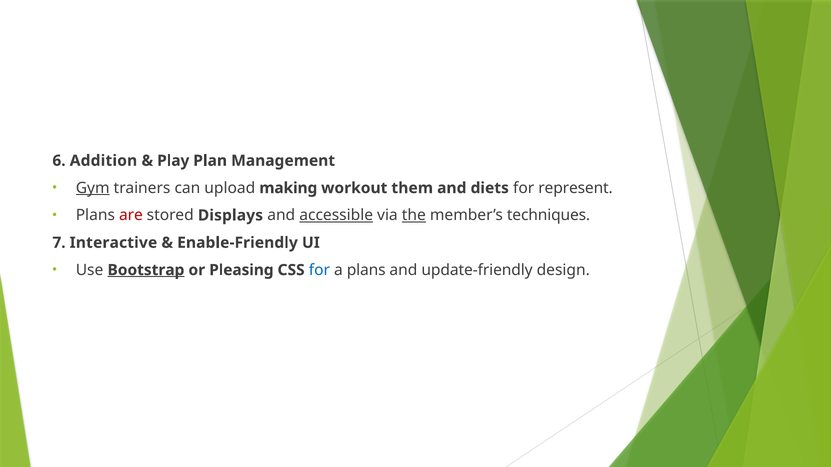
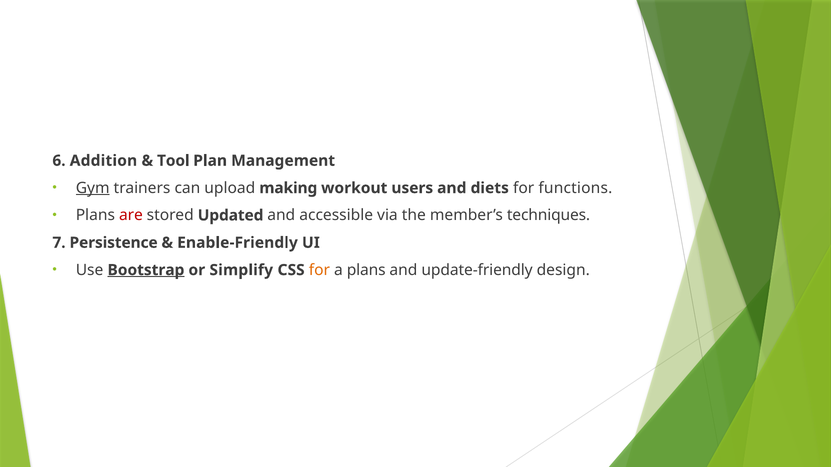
Play: Play -> Tool (173, 161)
them: them -> users (412, 188)
represent: represent -> functions (575, 188)
Displays: Displays -> Updated (231, 216)
accessible underline: present -> none (336, 216)
the underline: present -> none (414, 216)
Interactive: Interactive -> Persistence (114, 243)
Pleasing: Pleasing -> Simplify (241, 270)
for colour: blue -> orange (319, 270)
